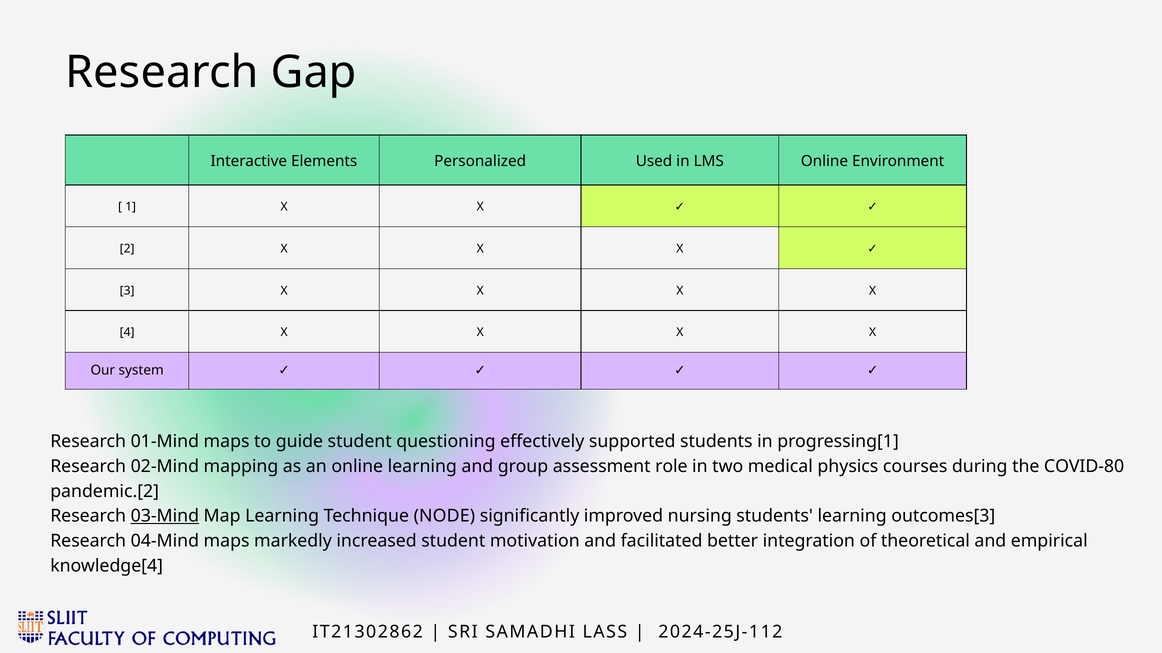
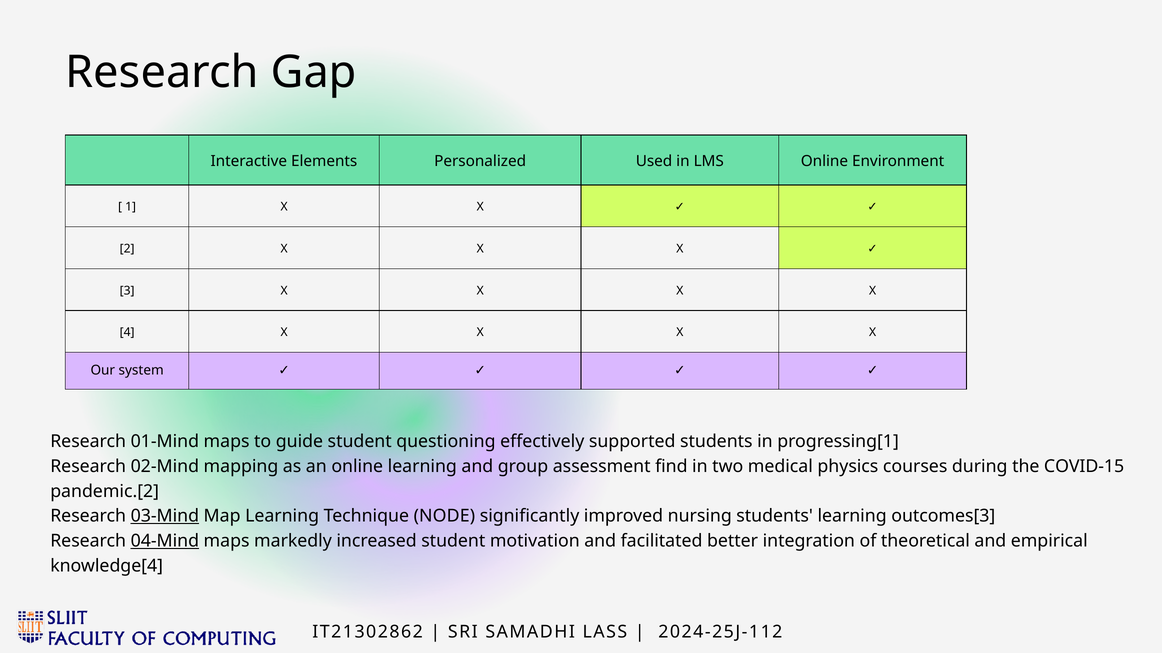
role: role -> find (671, 467)
COVID-80: COVID-80 -> COVID-15 (1084, 467)
04-Mind underline: none -> present (165, 541)
